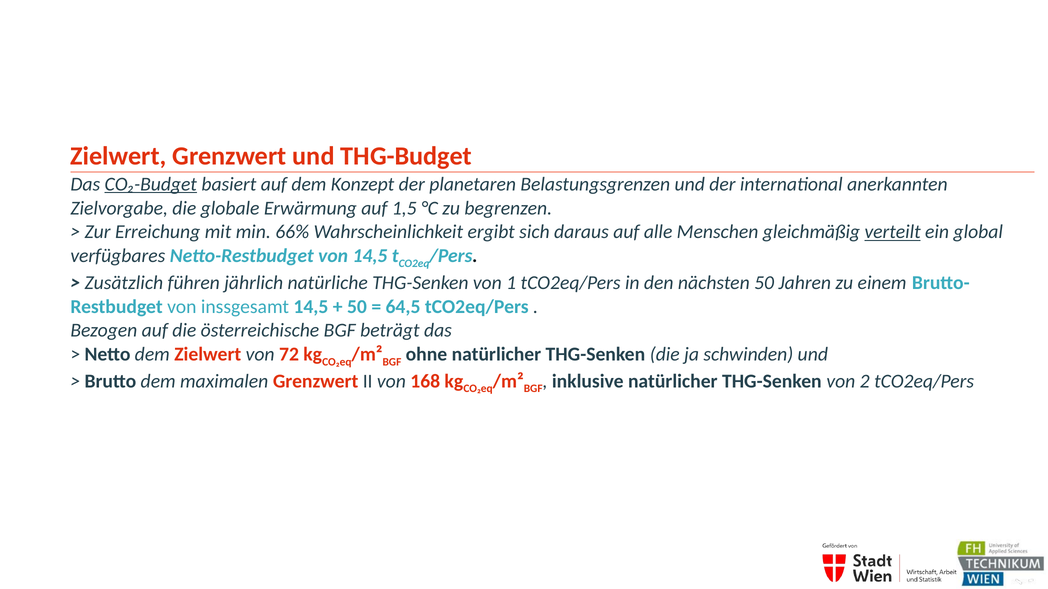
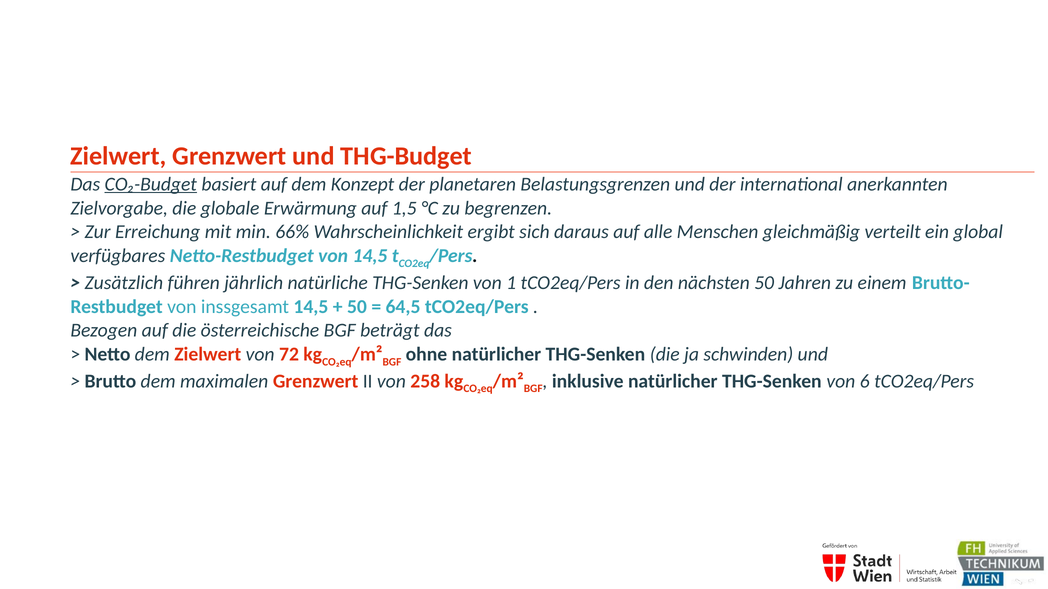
verteilt underline: present -> none (893, 232)
168: 168 -> 258 (425, 381)
2: 2 -> 6 (865, 381)
